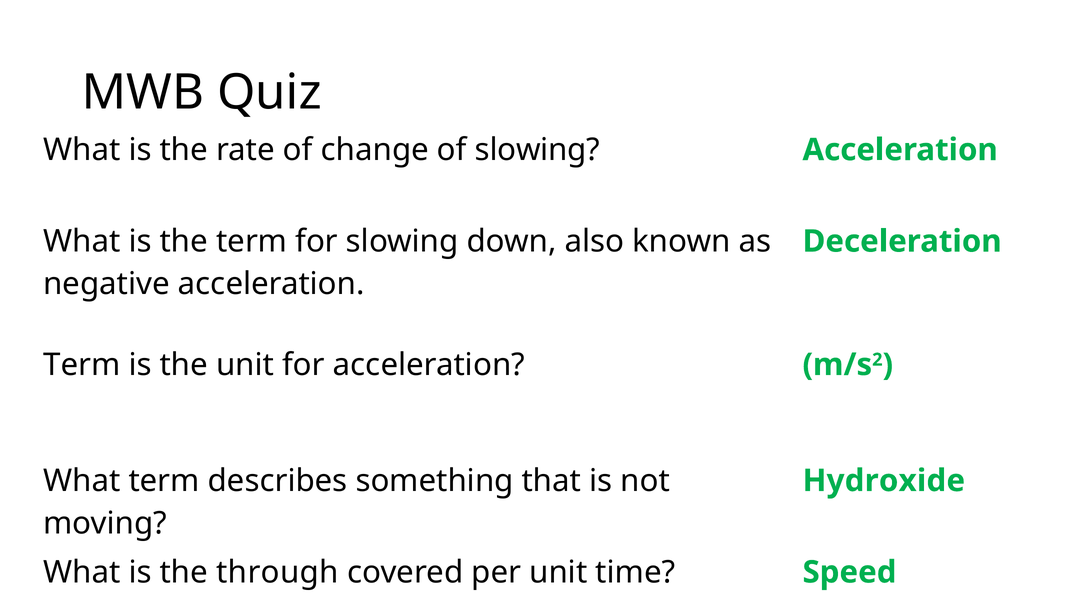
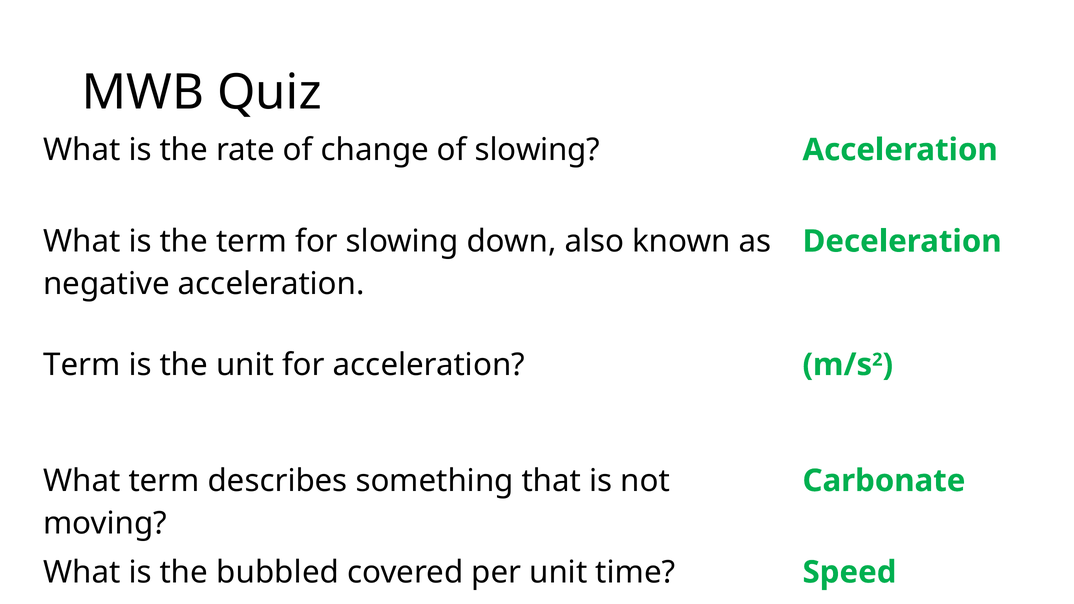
Hydroxide: Hydroxide -> Carbonate (884, 481)
through: through -> bubbled (278, 572)
